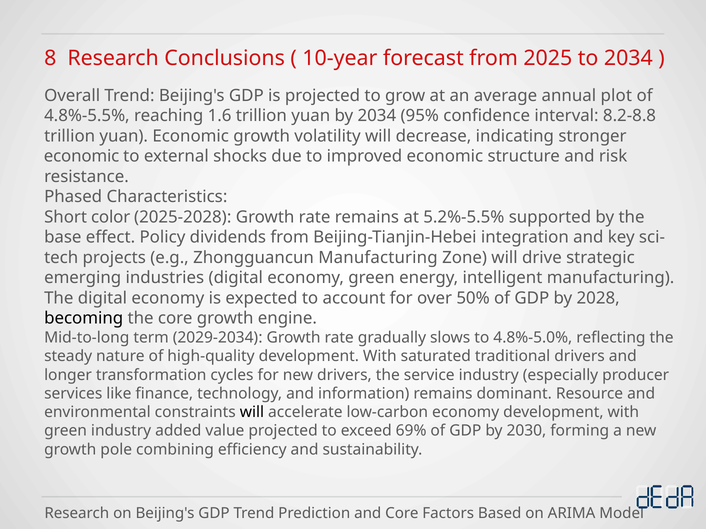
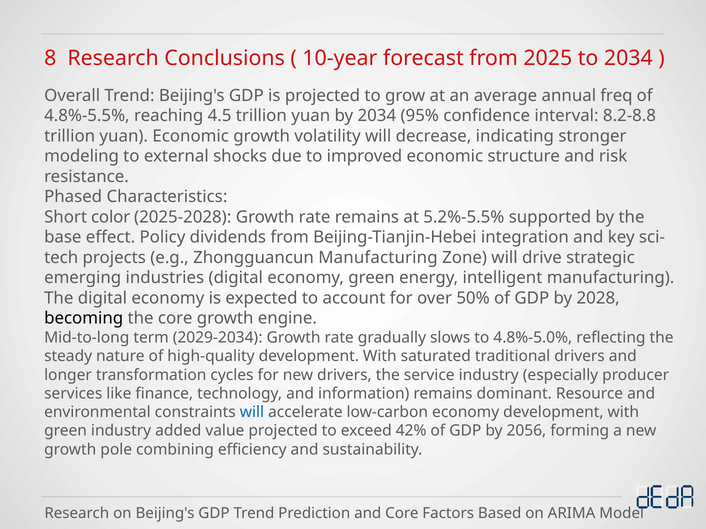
plot: plot -> freq (616, 96)
1.6: 1.6 -> 4.5 (220, 116)
economic: economic -> modeling (82, 156)
will colour: black -> blue (252, 413)
69%: 69% -> 42% (411, 431)
2030: 2030 -> 2056 (526, 431)
